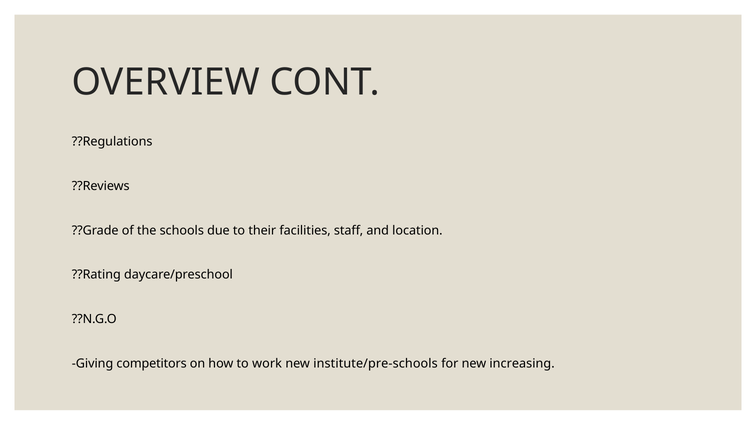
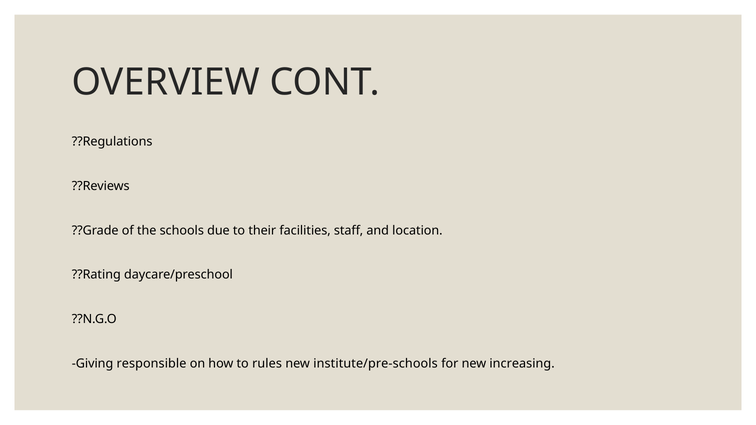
competitors: competitors -> responsible (151, 364)
work: work -> rules (267, 364)
